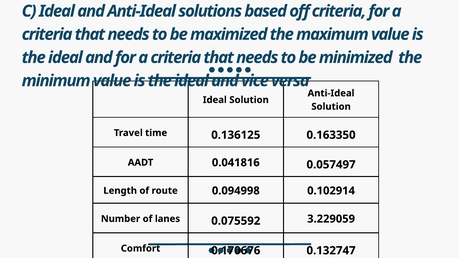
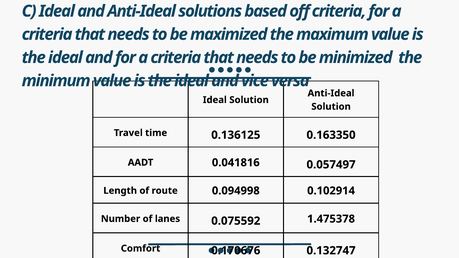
3.229059: 3.229059 -> 1.475378 (331, 219)
